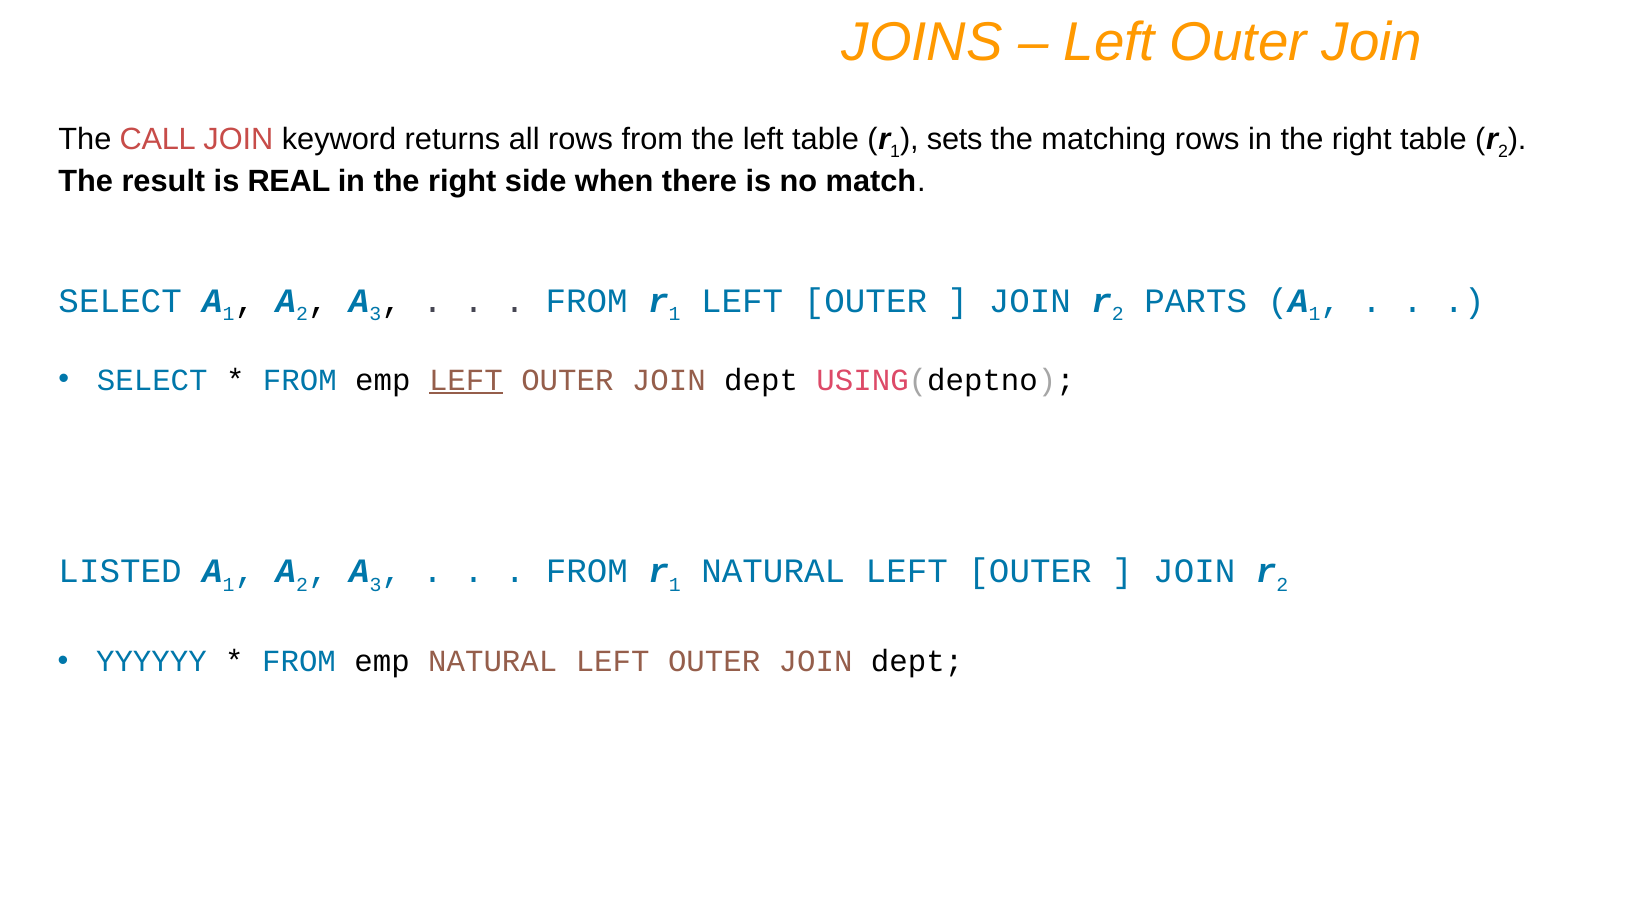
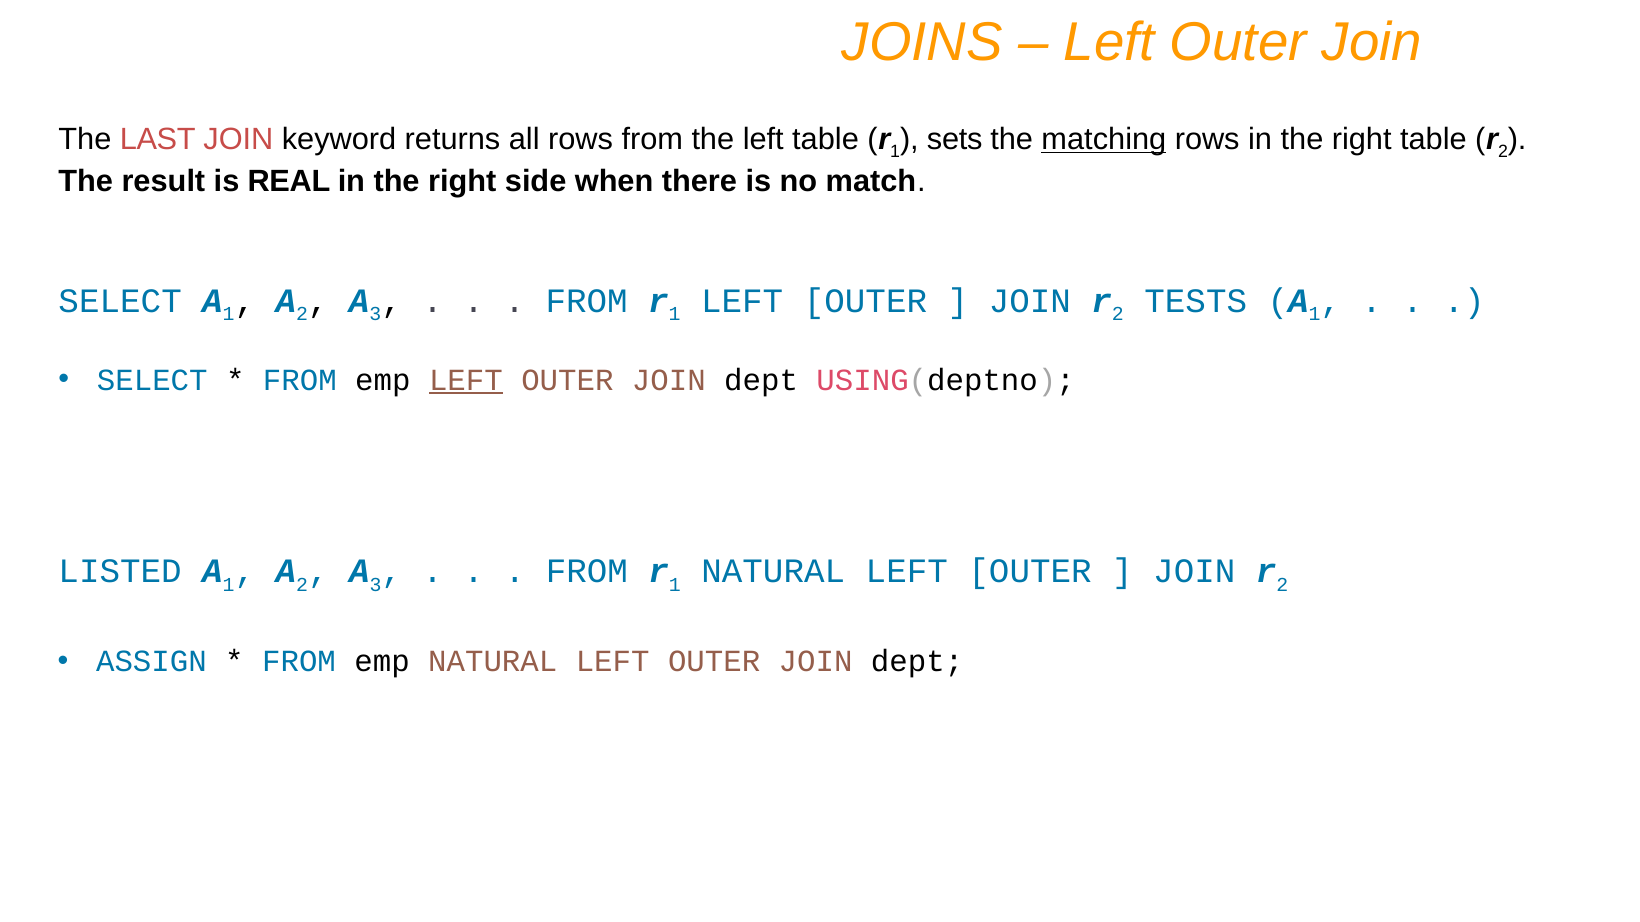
CALL: CALL -> LAST (158, 139)
matching underline: none -> present (1104, 139)
PARTS: PARTS -> TESTS (1196, 301)
YYYYYY: YYYYYY -> ASSIGN (151, 662)
